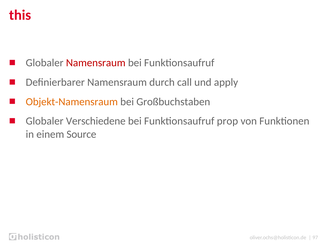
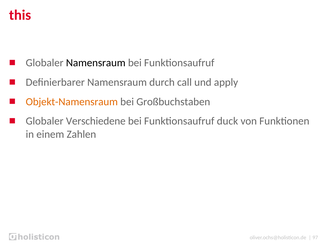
Namensraum colour: red -> black (96, 63)
prop: prop -> duck (227, 121)
Source: Source -> Zahlen (81, 134)
